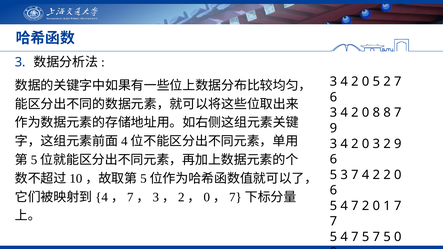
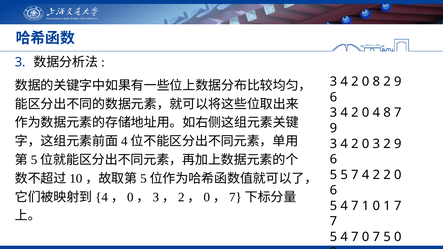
0 5: 5 -> 8 (376, 82)
7: 7 -> 9 (398, 82)
0 8: 8 -> 4 (376, 113)
5 3: 3 -> 5 (344, 175)
7: 7 -> 0 (130, 197)
7 2: 2 -> 1 (366, 206)
4 7 5: 5 -> 0 (366, 237)
